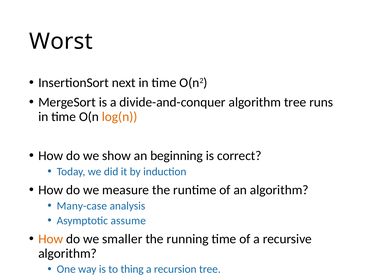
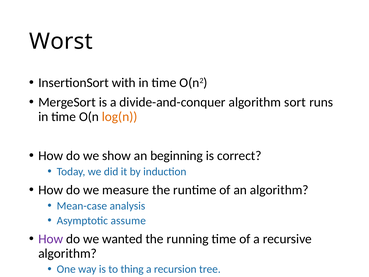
next: next -> with (124, 83)
algorithm tree: tree -> sort (295, 102)
Many-case: Many-case -> Mean-case (82, 206)
How colour: orange -> purple (51, 239)
smaller: smaller -> wanted (122, 239)
